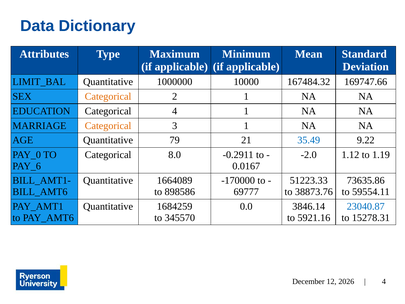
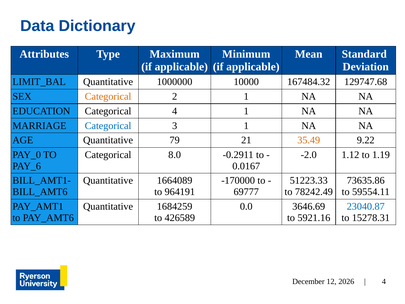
169747.66: 169747.66 -> 129747.68 (366, 82)
Categorical colour: orange -> blue (108, 126)
35.49 colour: blue -> orange (309, 140)
898586: 898586 -> 964191 (180, 192)
38873.76: 38873.76 -> 78242.49 (314, 192)
3846.14: 3846.14 -> 3646.69 (309, 206)
345570: 345570 -> 426589 (180, 217)
